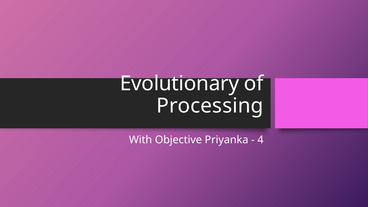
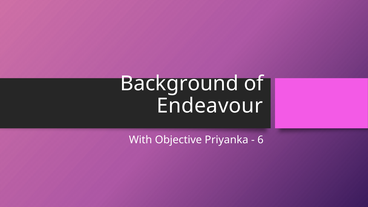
Evolutionary: Evolutionary -> Background (179, 83)
Processing: Processing -> Endeavour (210, 106)
4: 4 -> 6 (260, 140)
